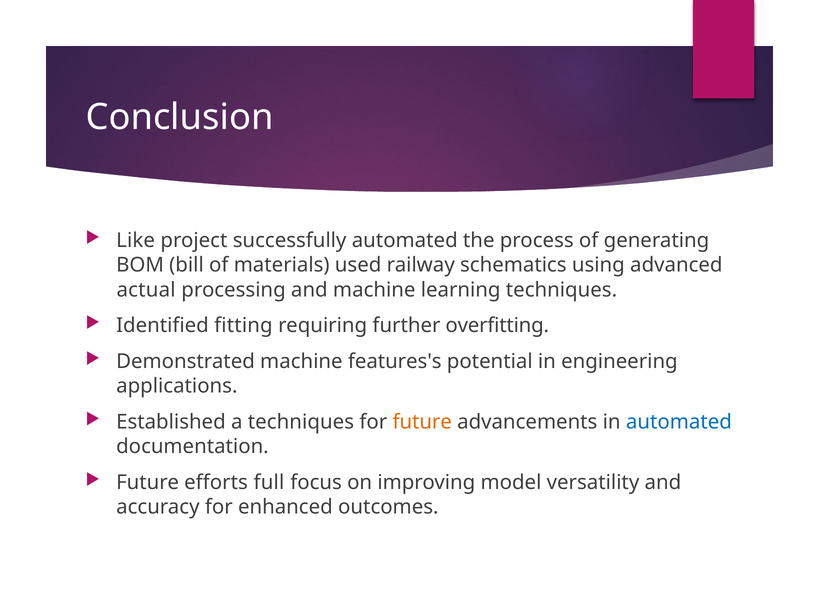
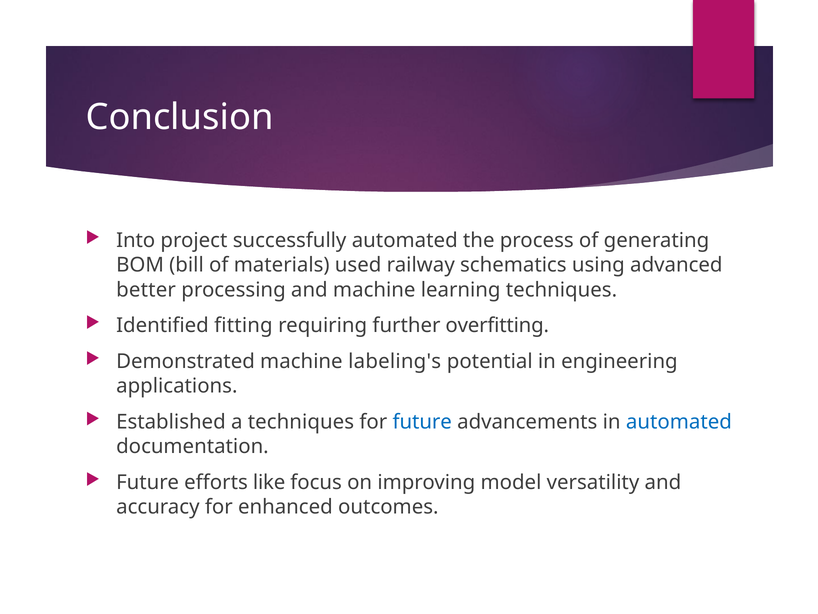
Like: Like -> Into (136, 240)
actual: actual -> better (146, 290)
features's: features's -> labeling's (395, 361)
future colour: orange -> blue (422, 422)
full: full -> like (269, 482)
